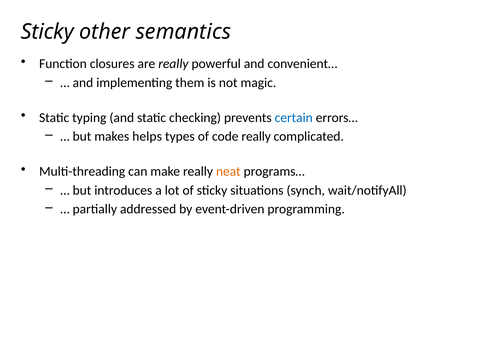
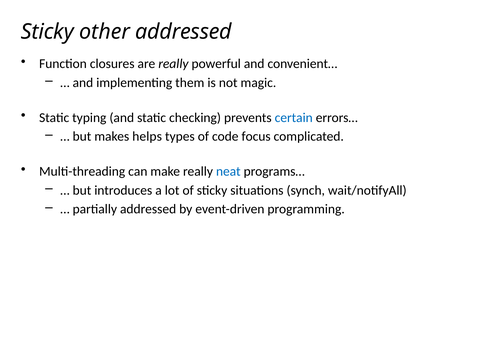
other semantics: semantics -> addressed (184, 32)
code really: really -> focus (256, 136)
neat colour: orange -> blue (228, 171)
